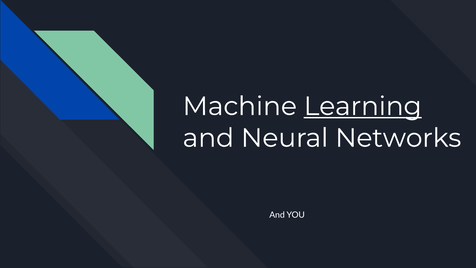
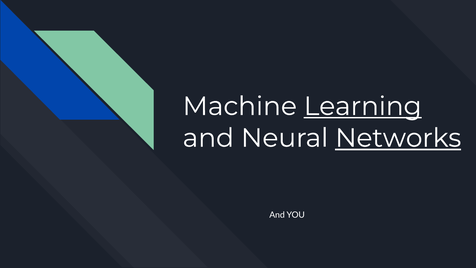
Networks underline: none -> present (398, 138)
